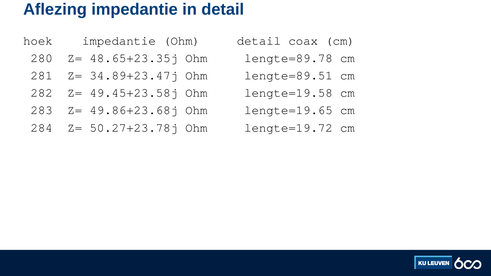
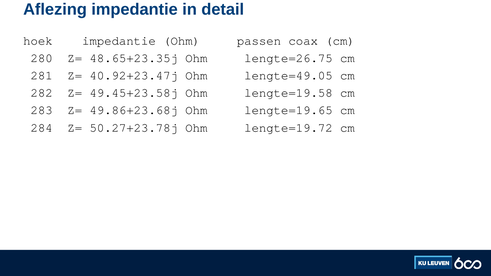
Ohm detail: detail -> passen (259, 41)
lengte=89.78: lengte=89.78 -> lengte=26.75 (288, 58)
34.89+23.47j: 34.89+23.47j -> 40.92+23.47j (134, 76)
lengte=89.51: lengte=89.51 -> lengte=49.05 (288, 76)
